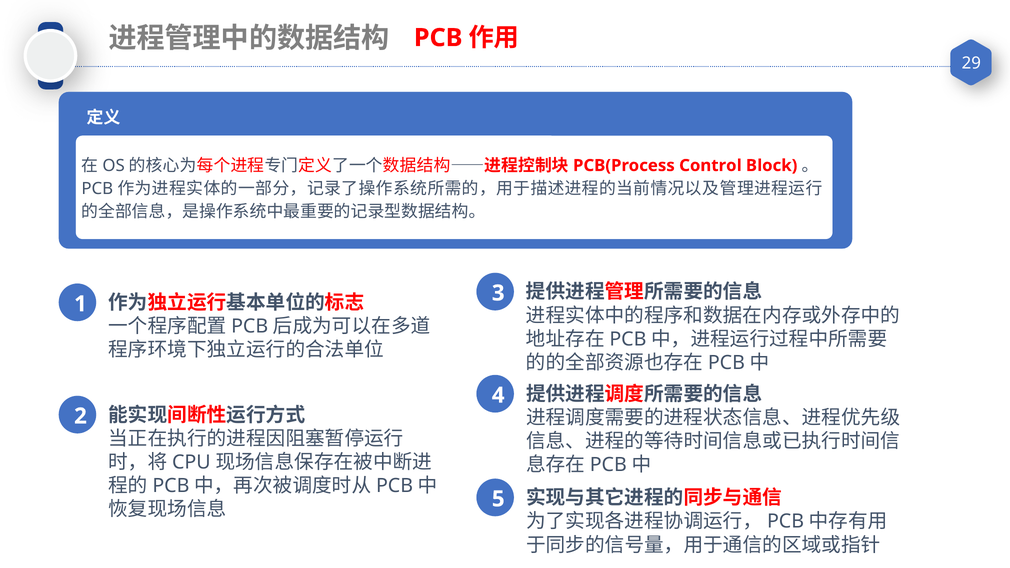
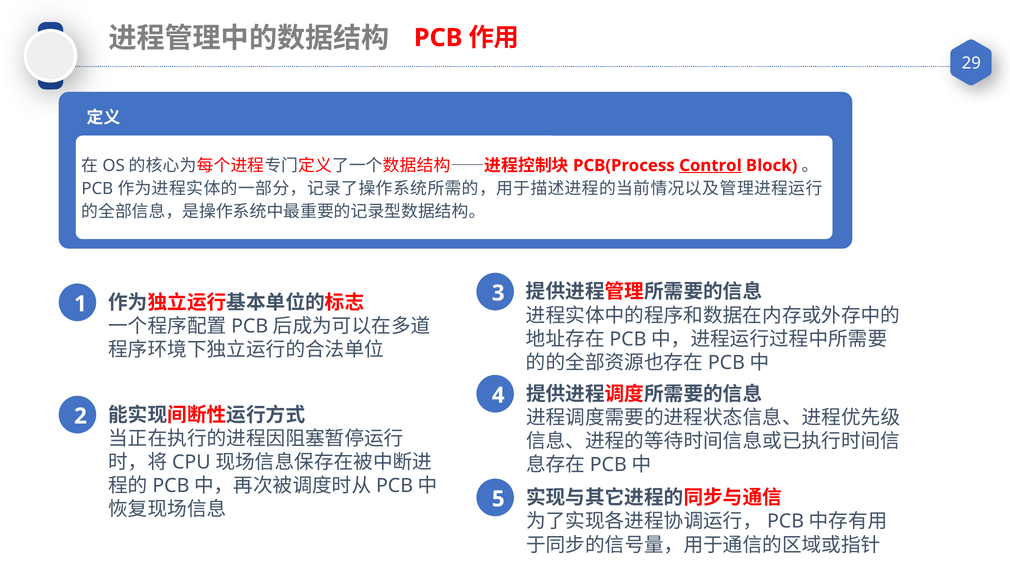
Control underline: none -> present (710, 166)
